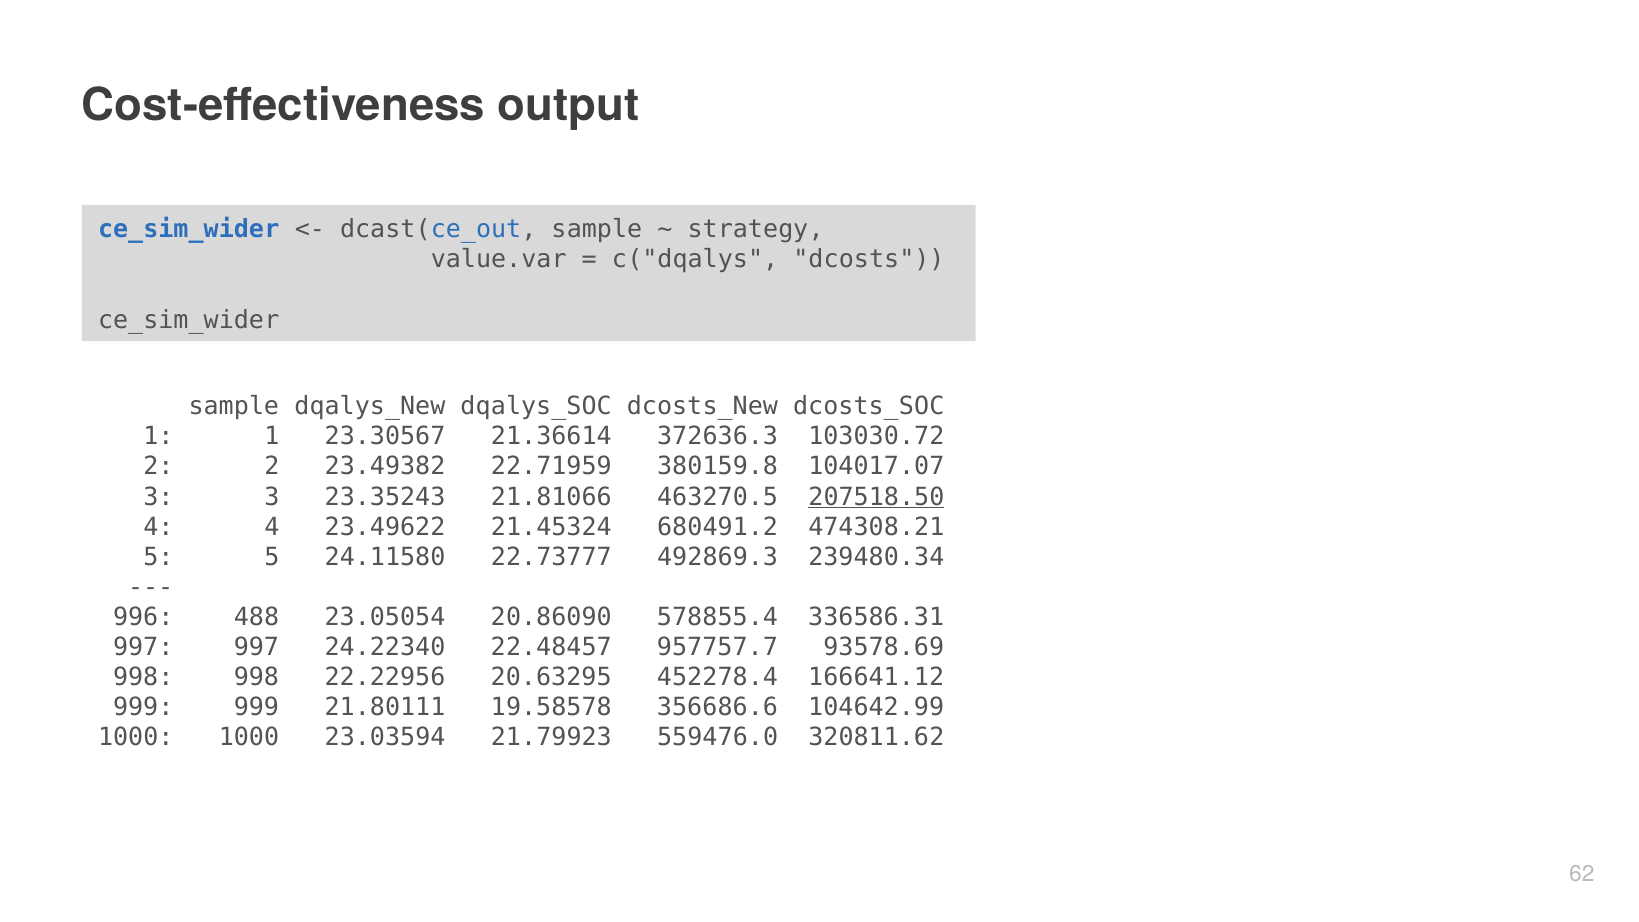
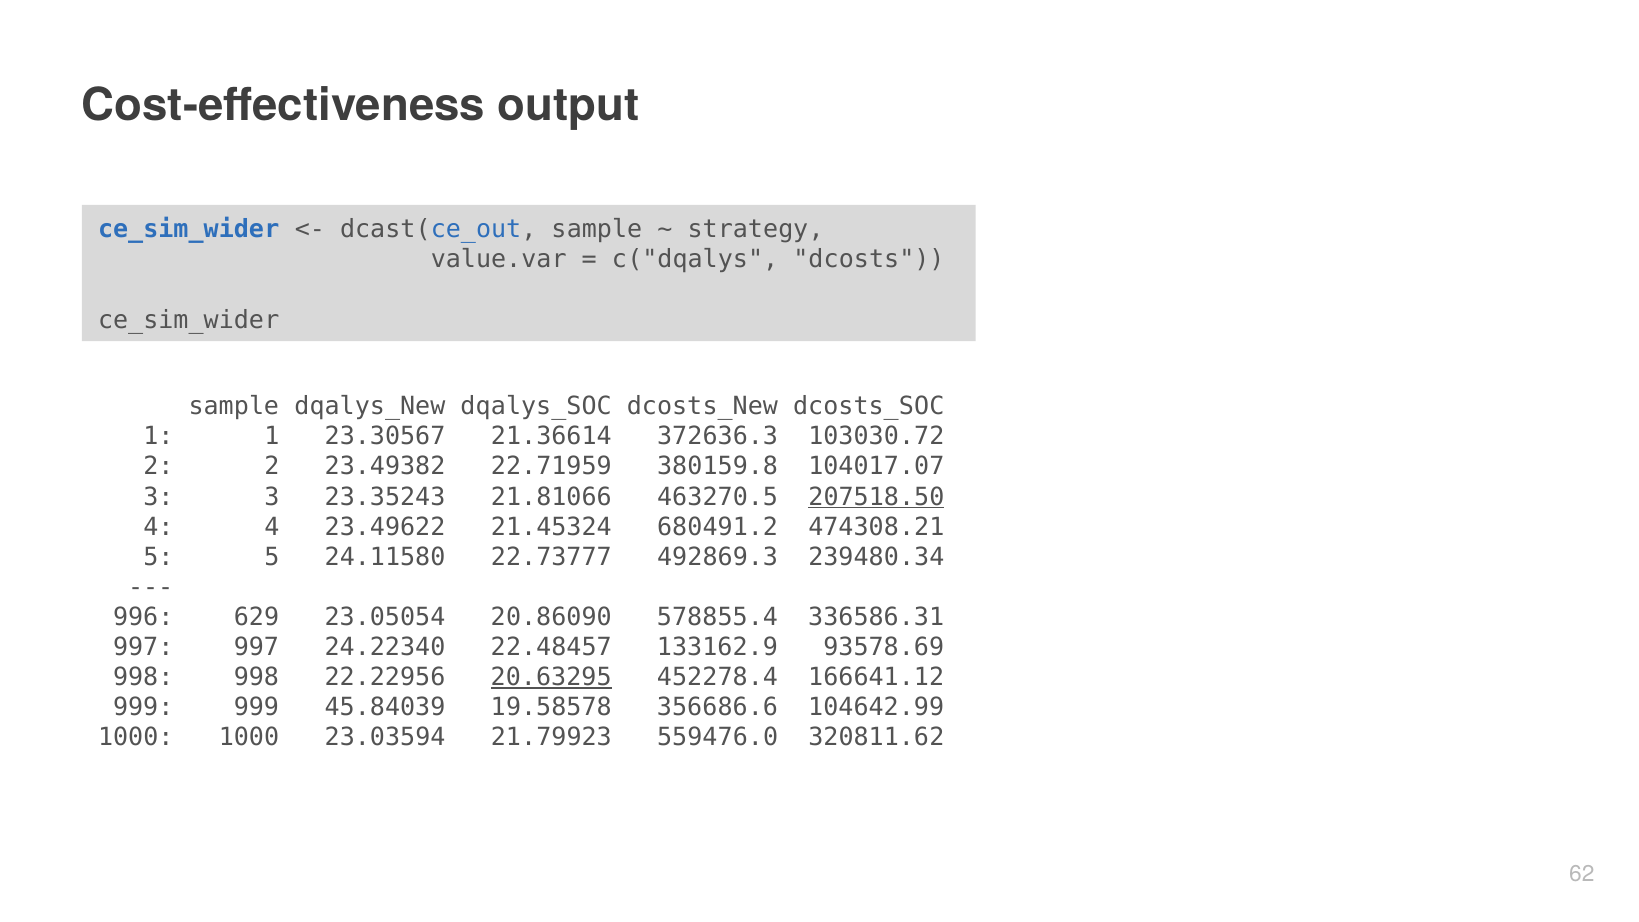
488: 488 -> 629 (256, 617)
957757.7: 957757.7 -> 133162.9 (717, 647)
20.63295 underline: none -> present (551, 677)
21.80111: 21.80111 -> 45.84039 (385, 707)
